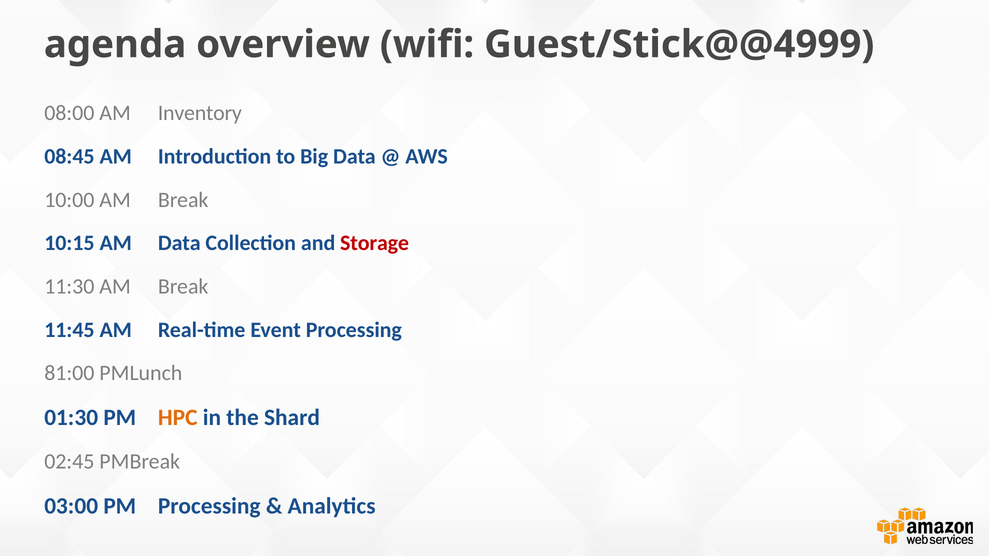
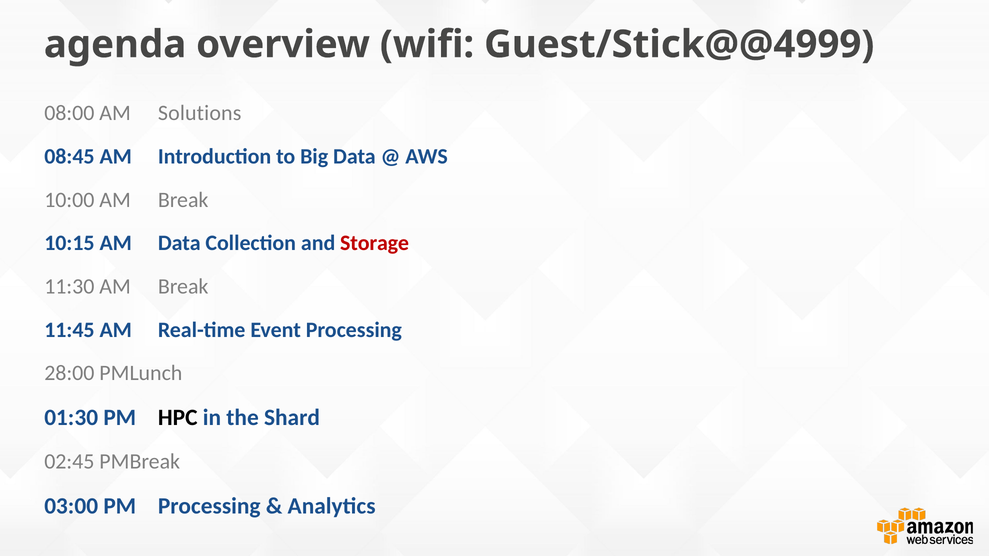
Inventory: Inventory -> Solutions (200, 113)
81:00: 81:00 -> 28:00 (69, 373)
HPC colour: orange -> black (178, 418)
